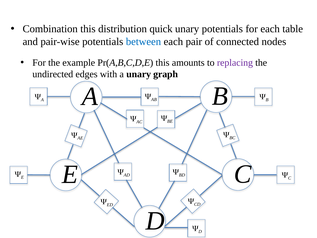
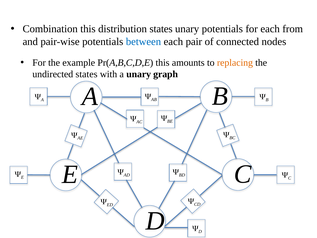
distribution quick: quick -> states (161, 29)
table: table -> from (293, 29)
replacing colour: purple -> orange (235, 63)
undirected edges: edges -> states (87, 74)
